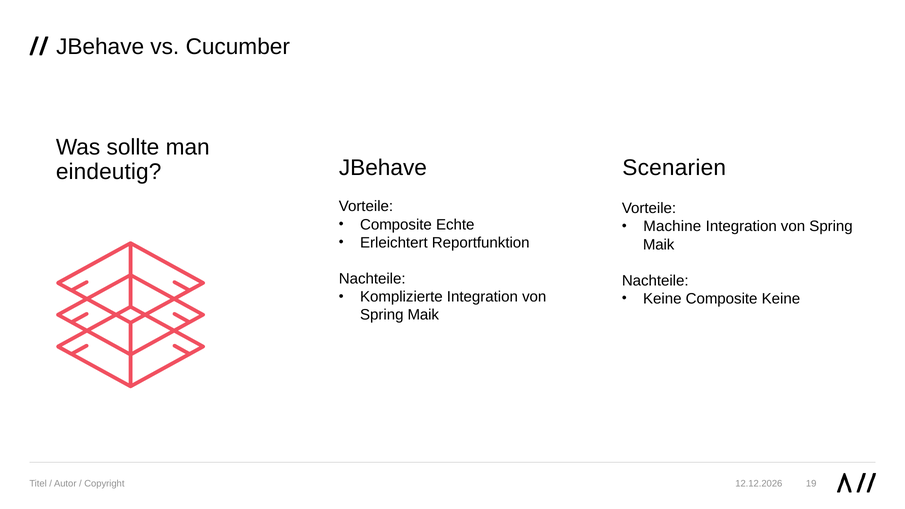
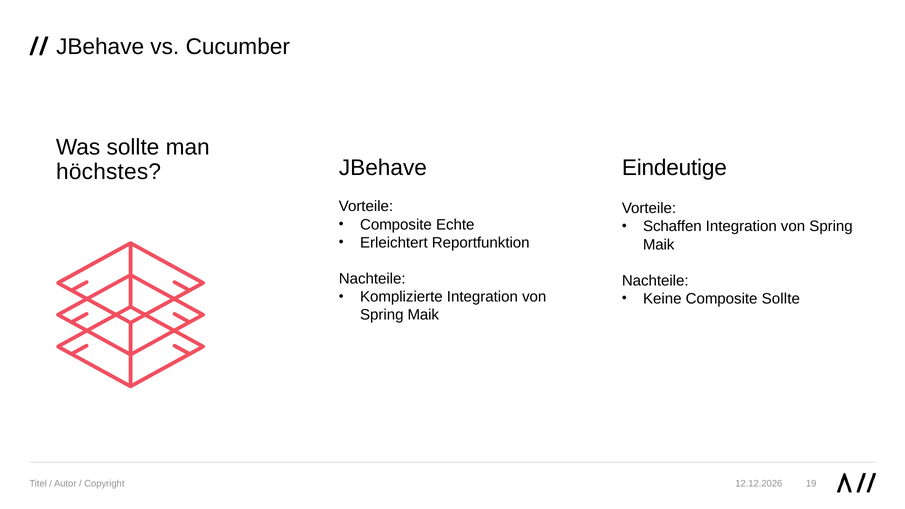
Scenarien: Scenarien -> Eindeutige (674, 168)
eindeutig: eindeutig -> höchstes (109, 172)
Machine: Machine -> Schaffen (672, 227)
Composite Keine: Keine -> Sollte (781, 299)
